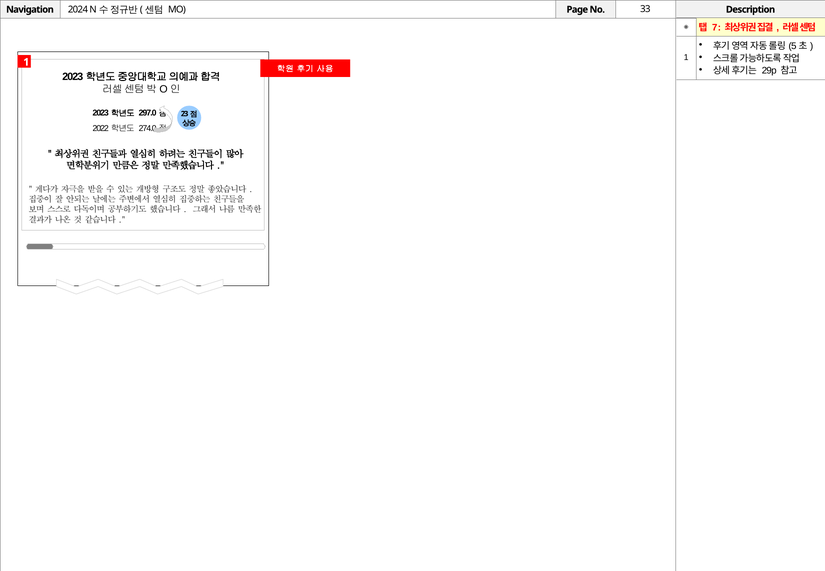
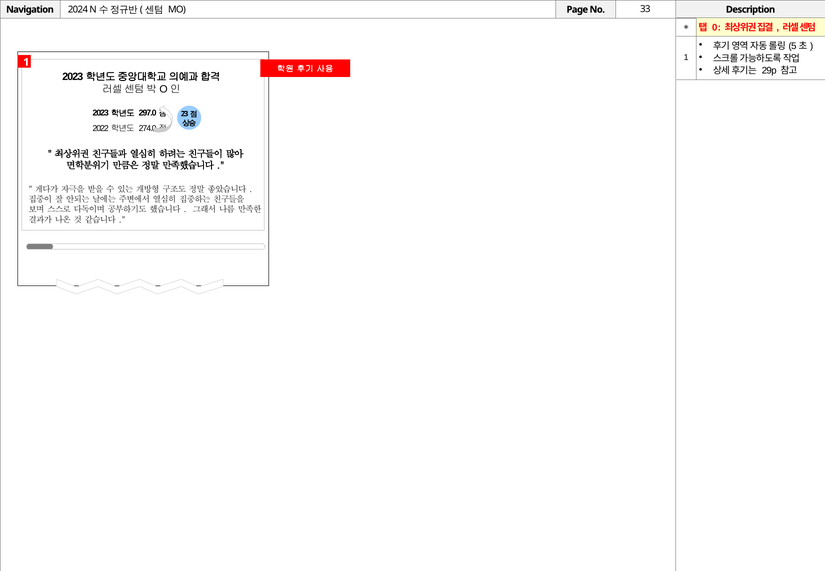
7: 7 -> 0 (715, 27)
